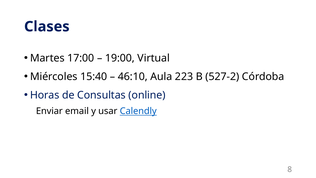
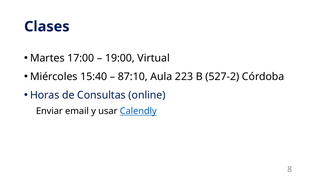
46:10: 46:10 -> 87:10 (133, 77)
